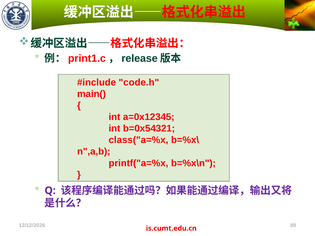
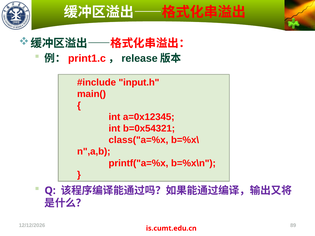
code.h: code.h -> input.h (139, 82)
